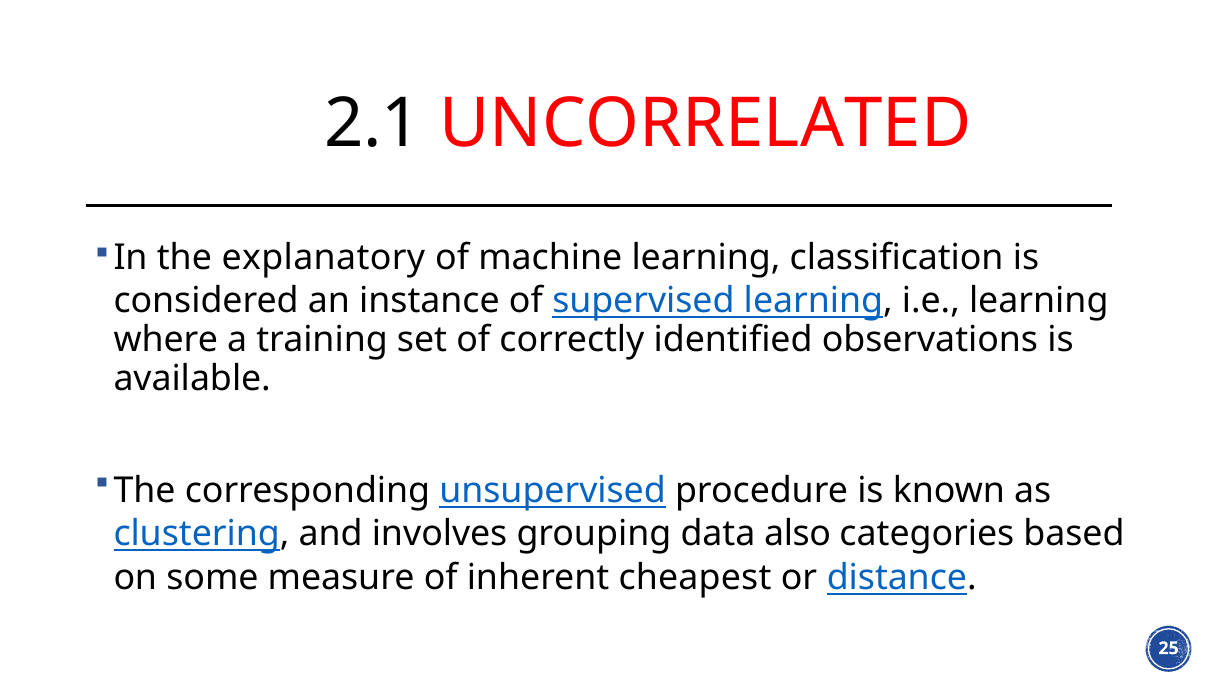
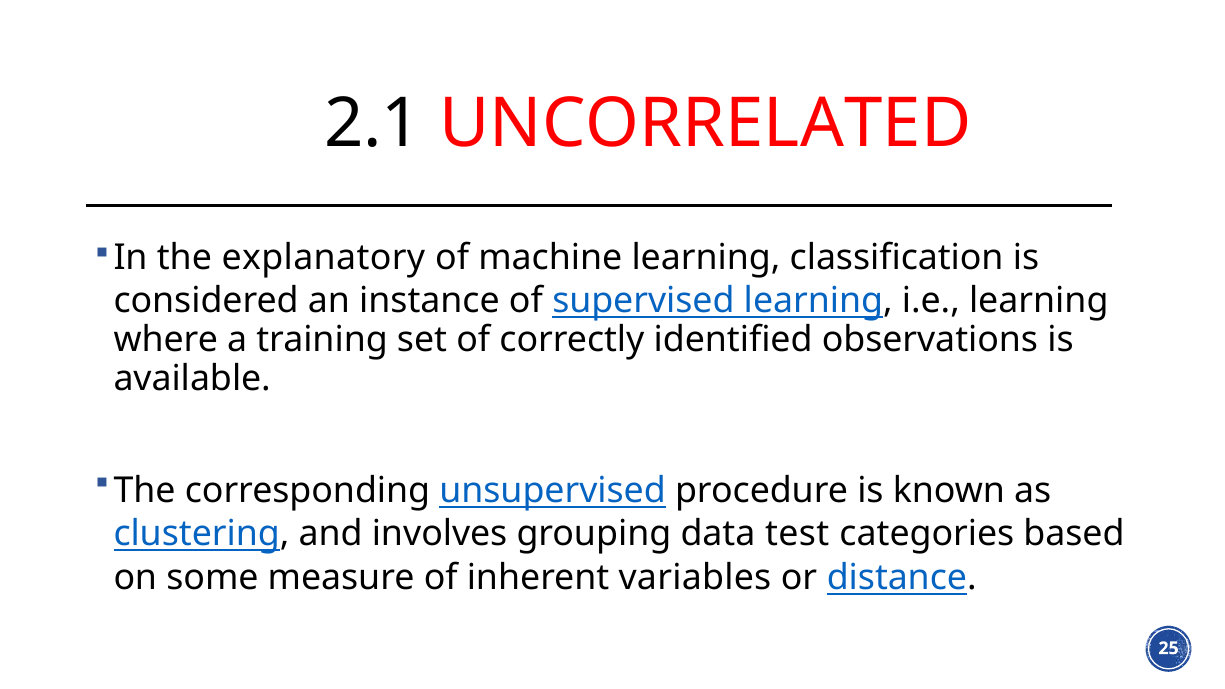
also: also -> test (797, 534)
cheapest: cheapest -> variables (695, 578)
